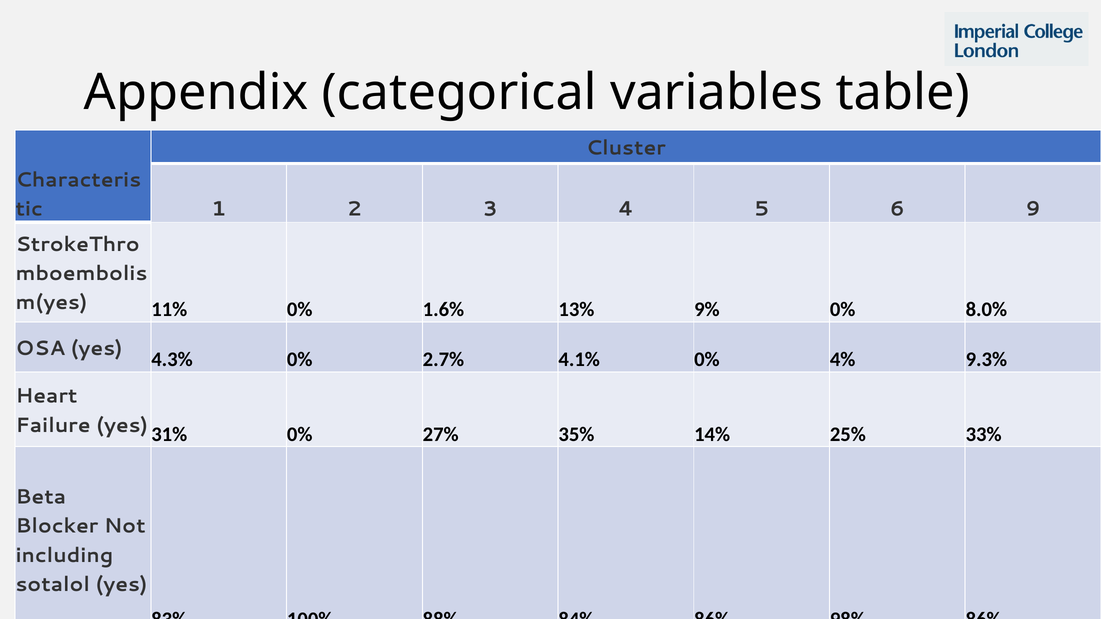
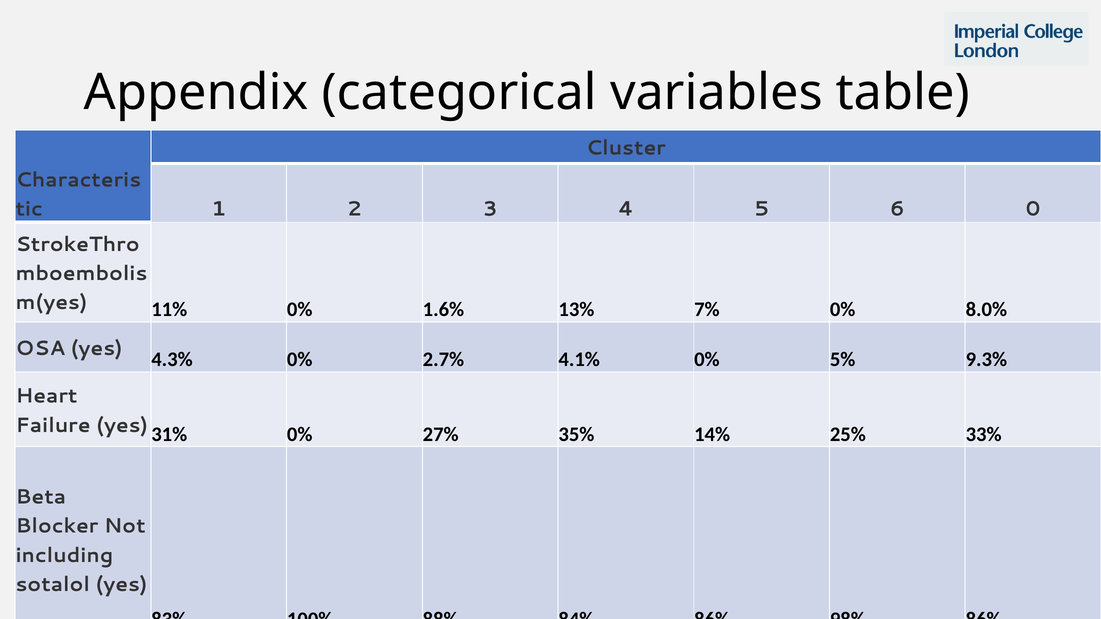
9: 9 -> 0 (1033, 209)
9%: 9% -> 7% (707, 310)
4%: 4% -> 5% (843, 360)
